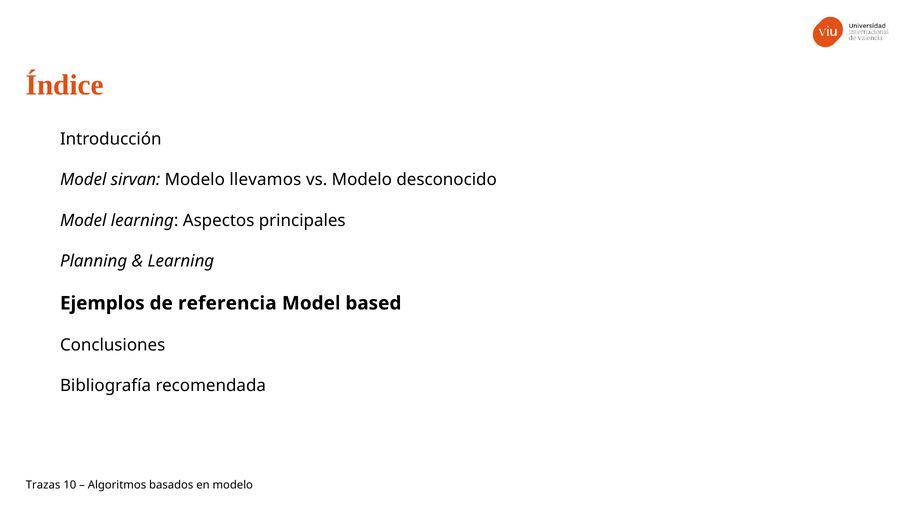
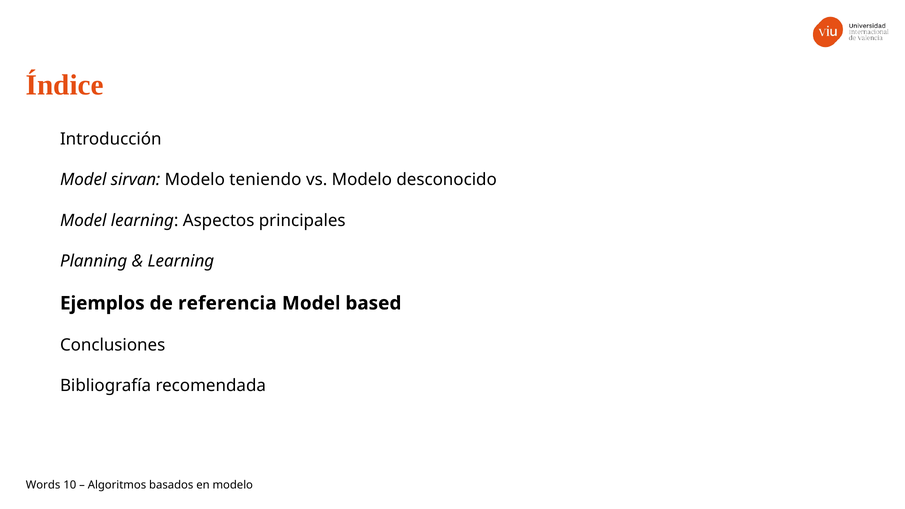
llevamos: llevamos -> teniendo (265, 180)
Trazas: Trazas -> Words (43, 485)
